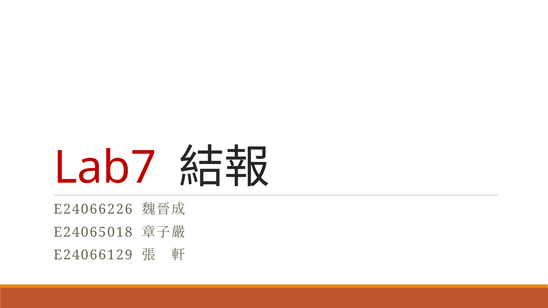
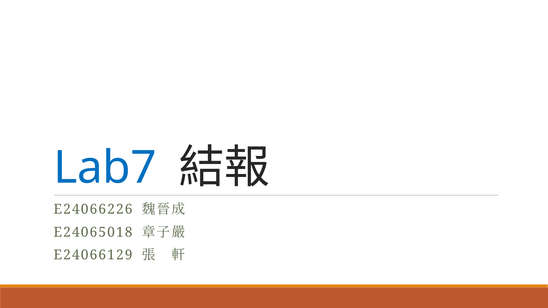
Lab7 colour: red -> blue (105, 168)
